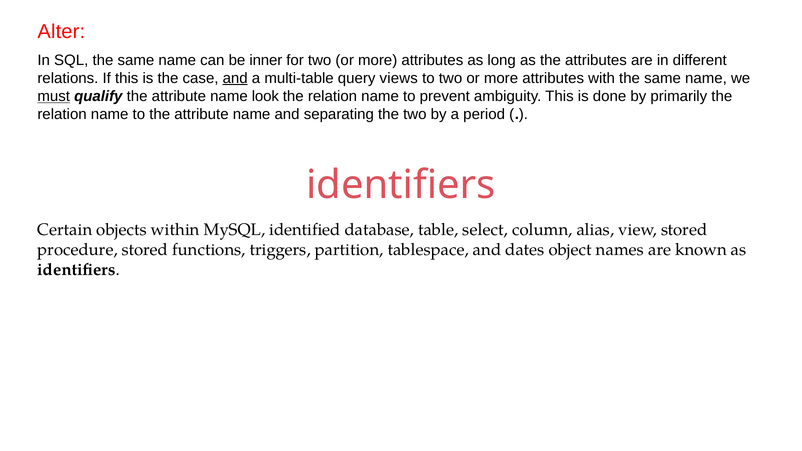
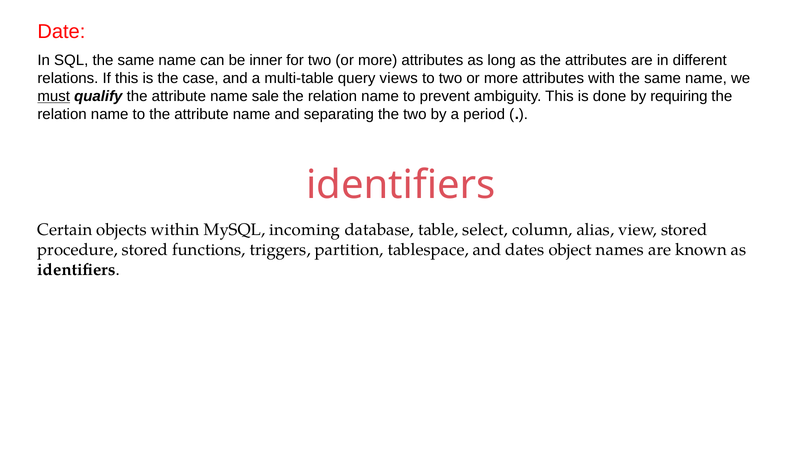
Alter: Alter -> Date (61, 31)
and underline: present -> none (235, 78)
look: look -> sale (265, 96)
primarily: primarily -> requiring (679, 96)
identified: identified -> incoming (305, 230)
